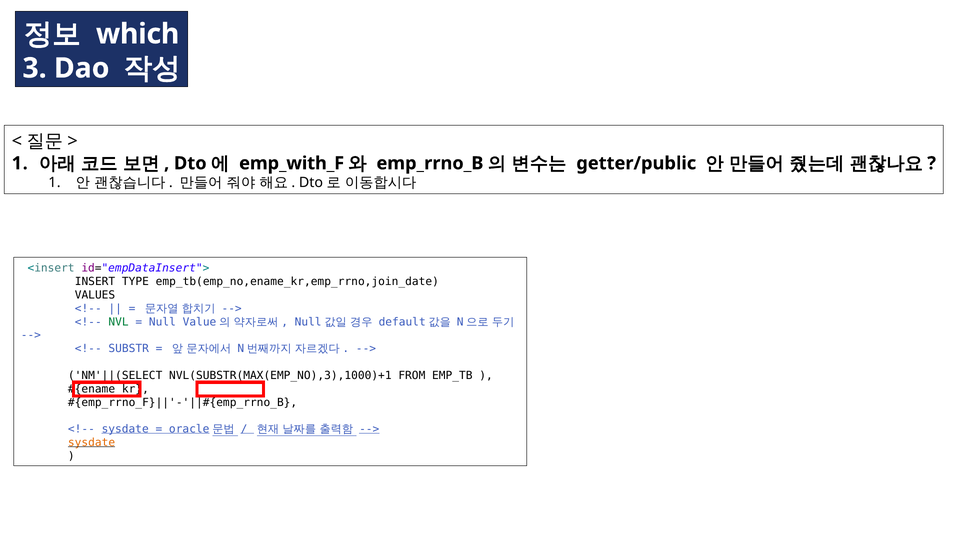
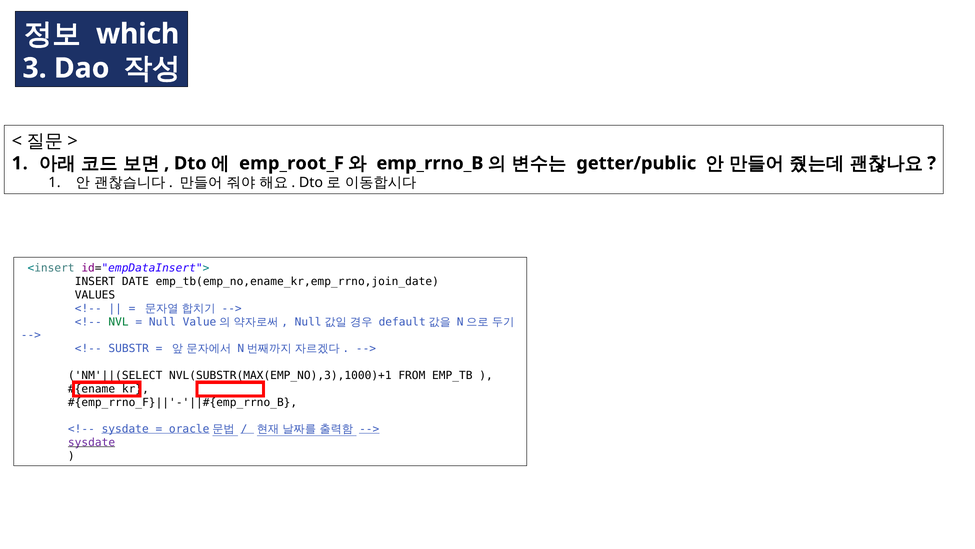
emp_with_F: emp_with_F -> emp_root_F (292, 163)
TYPE: TYPE -> DATE (135, 281)
sysdate colour: orange -> purple (92, 442)
